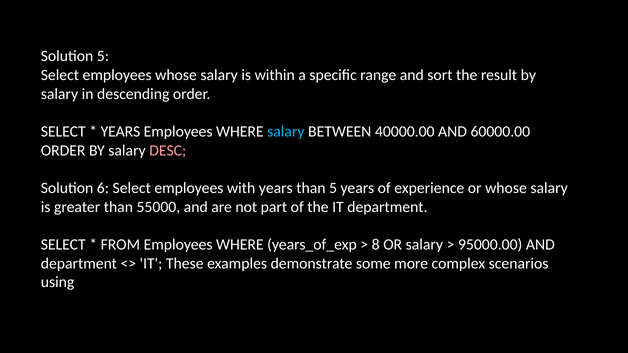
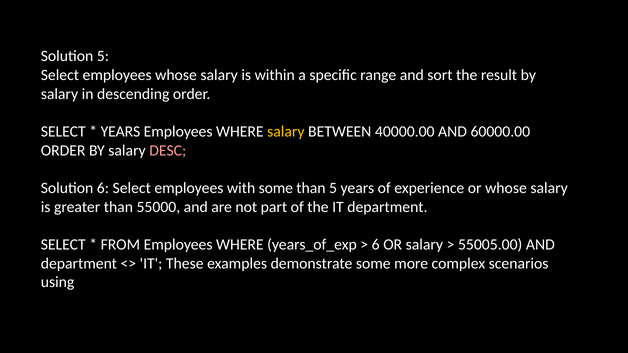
salary colour: light blue -> yellow (286, 132)
with years: years -> some (276, 188)
8: 8 -> 6 (376, 245)
95000.00: 95000.00 -> 55005.00 (490, 245)
